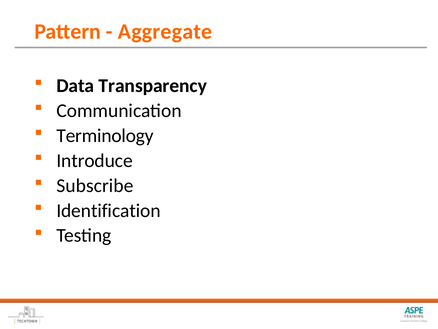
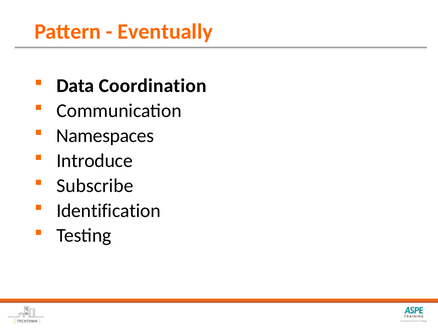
Aggregate: Aggregate -> Eventually (165, 32)
Transparency: Transparency -> Coordination (153, 86)
Terminology: Terminology -> Namespaces (105, 135)
